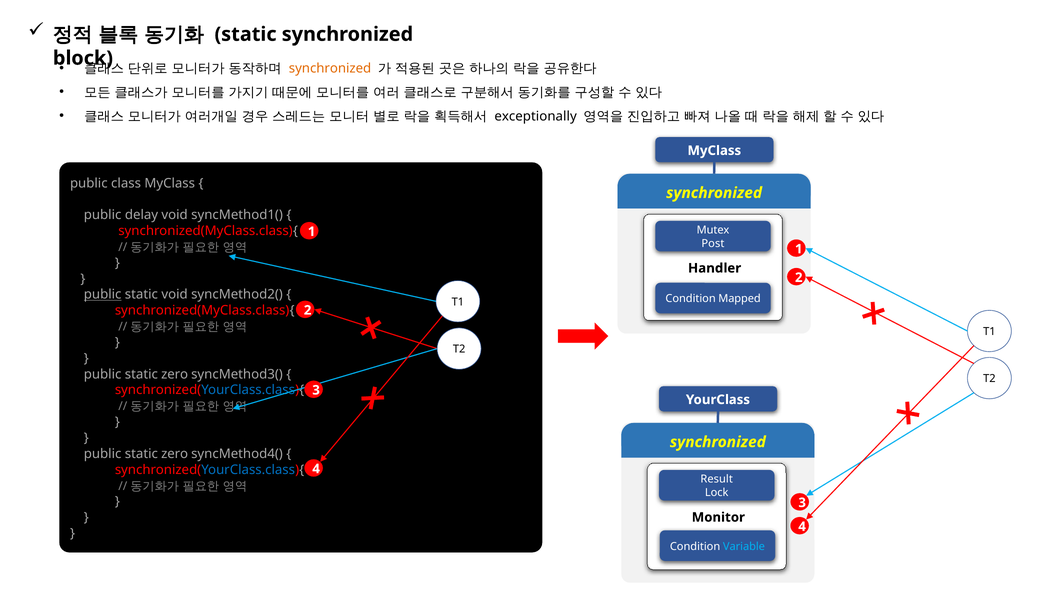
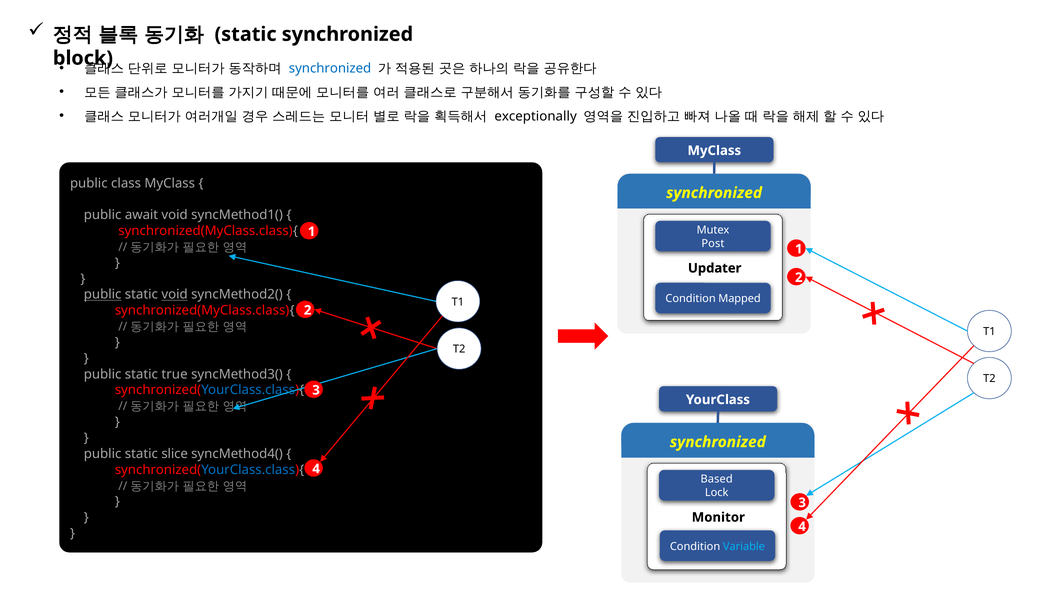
synchronized colour: orange -> blue (330, 68)
delay: delay -> await (142, 215)
Handler: Handler -> Updater (715, 268)
void underline: none -> present (175, 294)
zero: zero -> true (175, 374)
zero: zero -> slice (175, 454)
Result: Result -> Based (717, 479)
